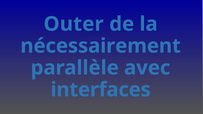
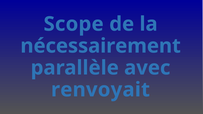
Outer: Outer -> Scope (74, 24)
interfaces: interfaces -> renvoyait (100, 90)
